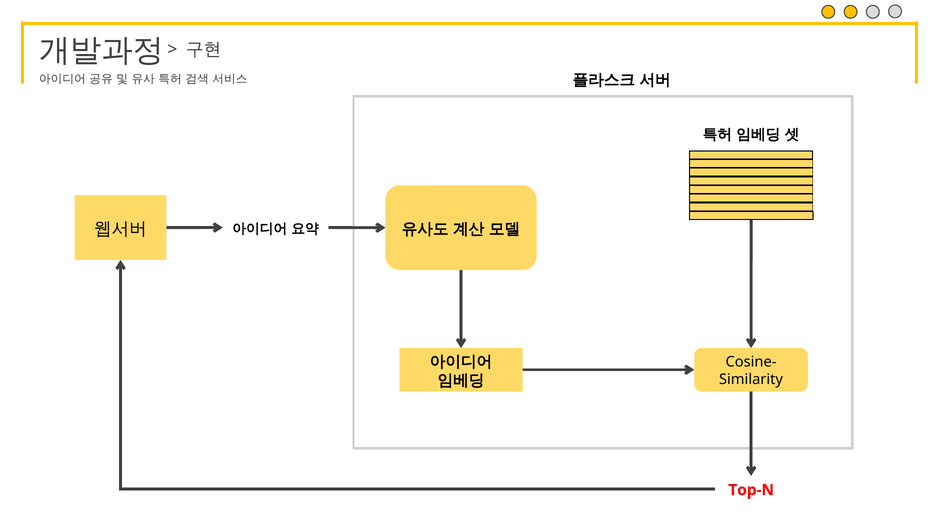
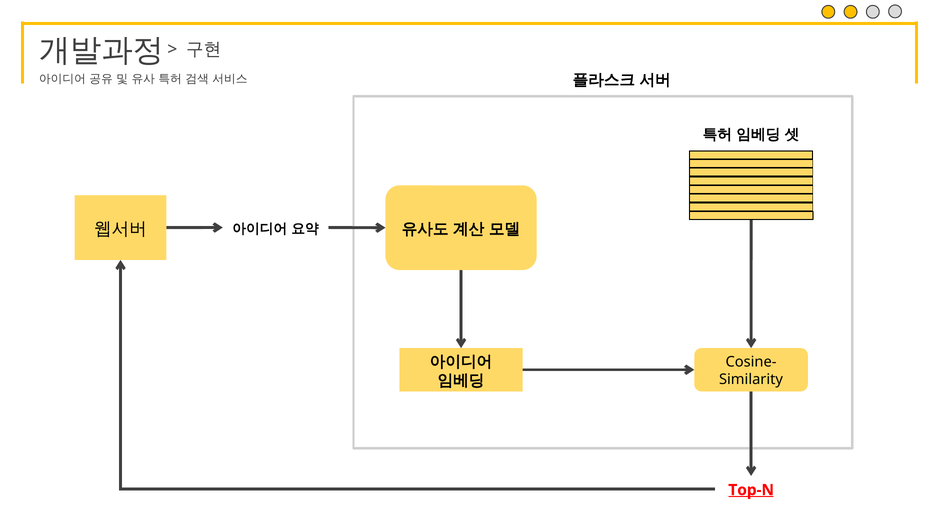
Top-N underline: none -> present (751, 490)
